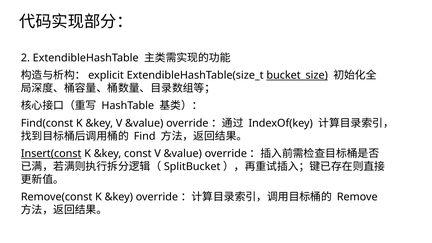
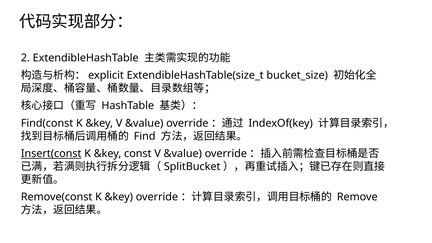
bucket_size underline: present -> none (297, 75)
